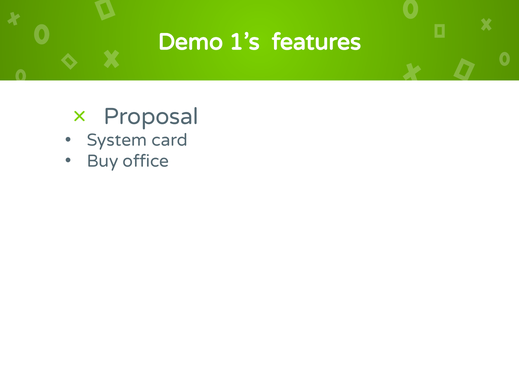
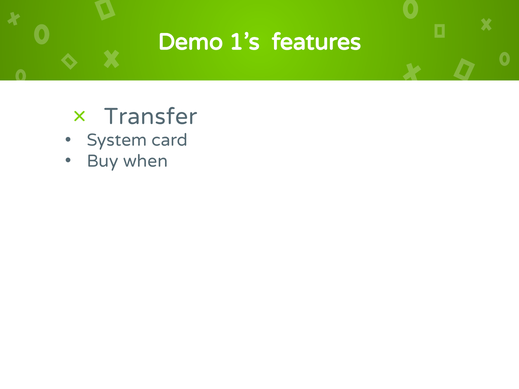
Proposal: Proposal -> Transfer (151, 117)
office: office -> when (146, 161)
